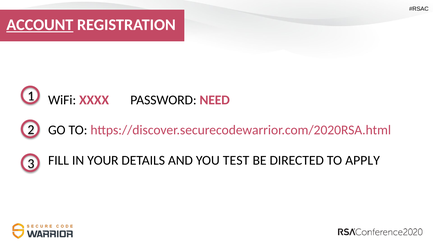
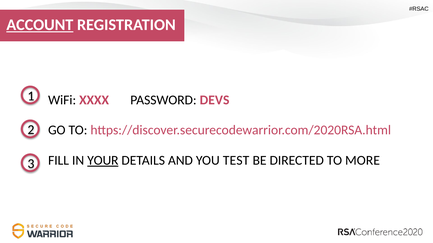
NEED: NEED -> DEVS (215, 100)
YOUR underline: none -> present (103, 161)
APPLY: APPLY -> MORE (363, 161)
